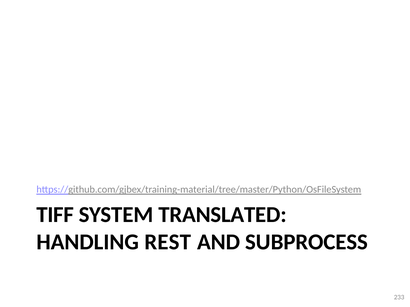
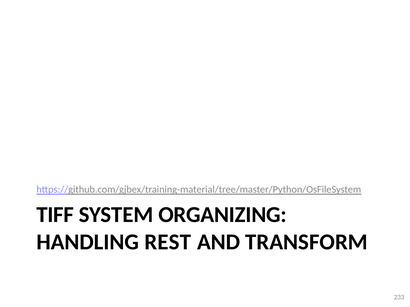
TRANSLATED: TRANSLATED -> ORGANIZING (223, 215)
SUBPROCESS: SUBPROCESS -> TRANSFORM (307, 242)
